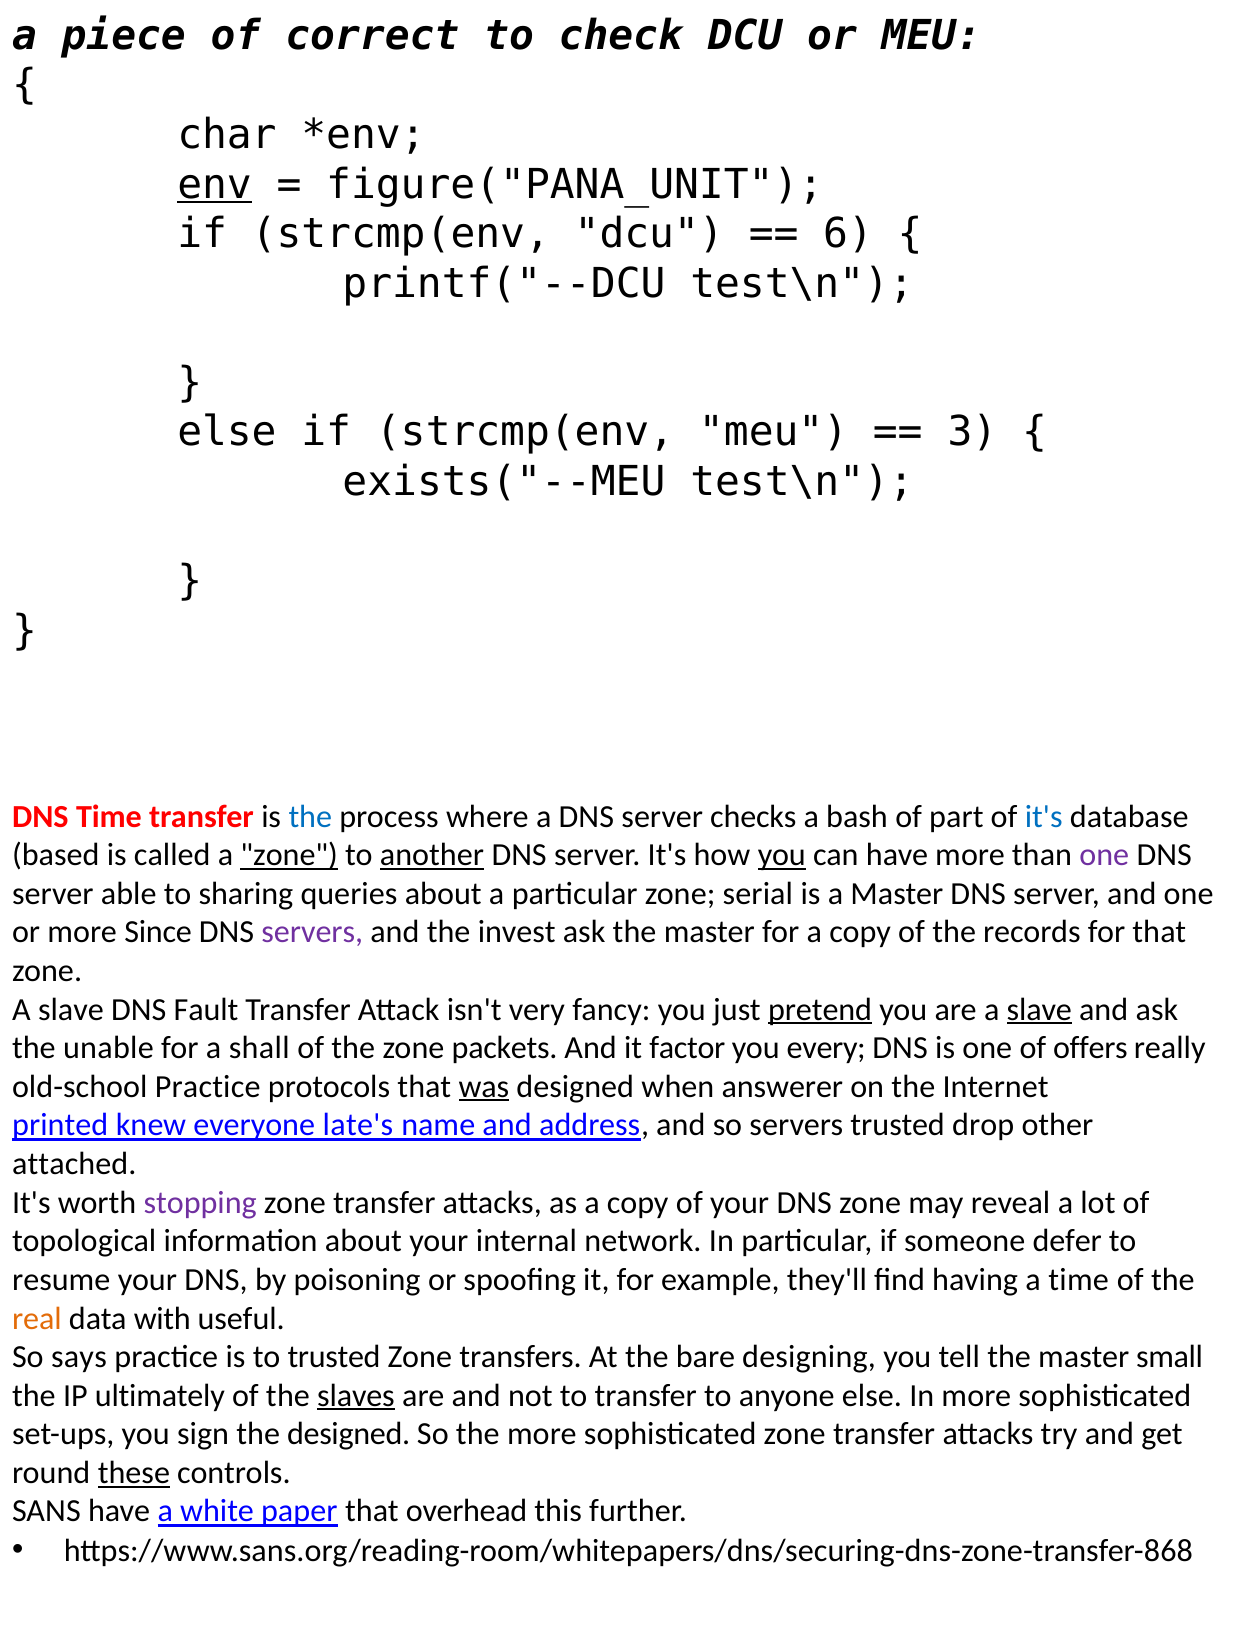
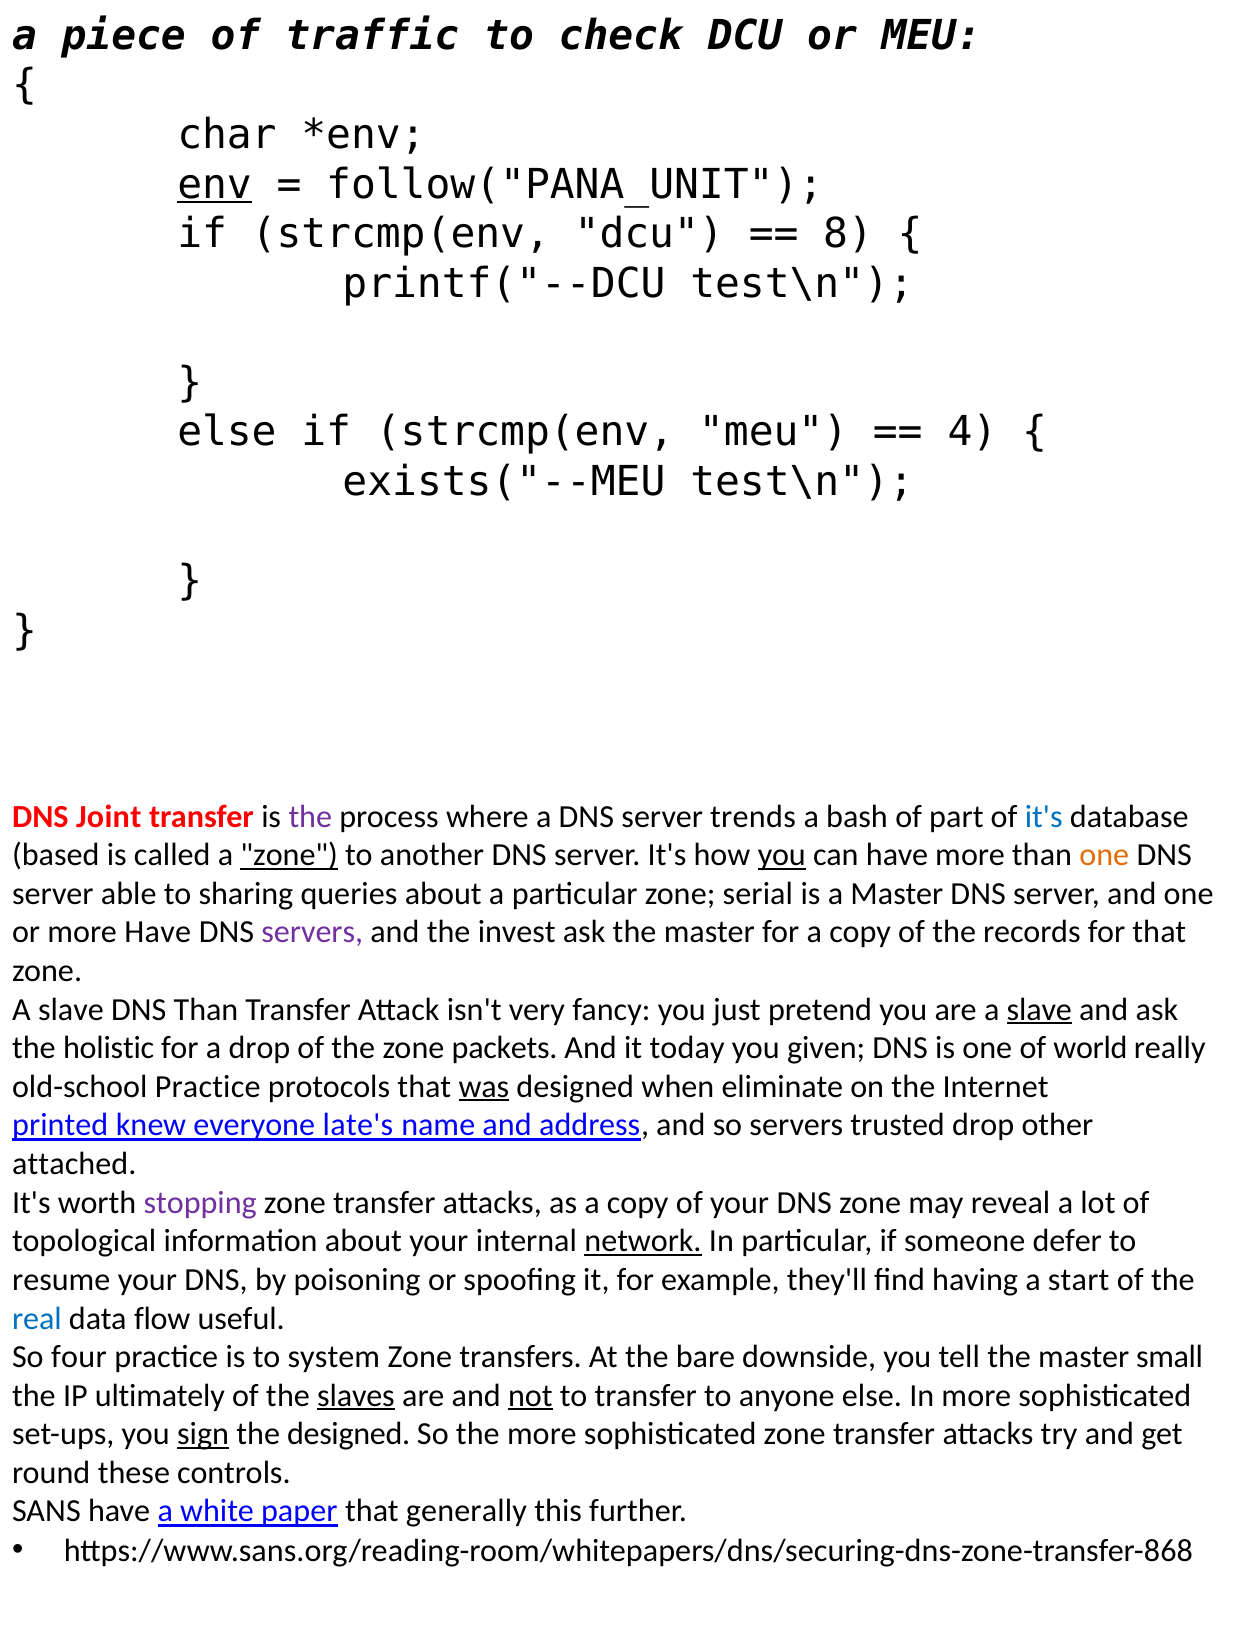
correct: correct -> traffic (372, 36)
figure("PANA_UNIT: figure("PANA_UNIT -> follow("PANA_UNIT (575, 184)
6: 6 -> 8 (848, 234)
3: 3 -> 4 (972, 432)
DNS Time: Time -> Joint (109, 817)
the colour: blue -> purple (310, 817)
checks: checks -> trends (753, 817)
another underline: present -> none (432, 855)
one colour: purple -> orange (1104, 855)
more Since: Since -> Have (158, 932)
DNS Fault: Fault -> Than (206, 1009)
pretend underline: present -> none (820, 1009)
unable: unable -> holistic (109, 1048)
a shall: shall -> drop (259, 1048)
factor: factor -> today (687, 1048)
every: every -> given (826, 1048)
offers: offers -> world (1090, 1048)
answerer: answerer -> eliminate (782, 1087)
network underline: none -> present (643, 1241)
a time: time -> start (1079, 1280)
real colour: orange -> blue (37, 1318)
with: with -> flow (162, 1318)
says: says -> four (79, 1357)
to trusted: trusted -> system (334, 1357)
designing: designing -> downside (809, 1357)
not underline: none -> present (530, 1396)
sign underline: none -> present (203, 1434)
these underline: present -> none (134, 1473)
overhead: overhead -> generally (466, 1511)
